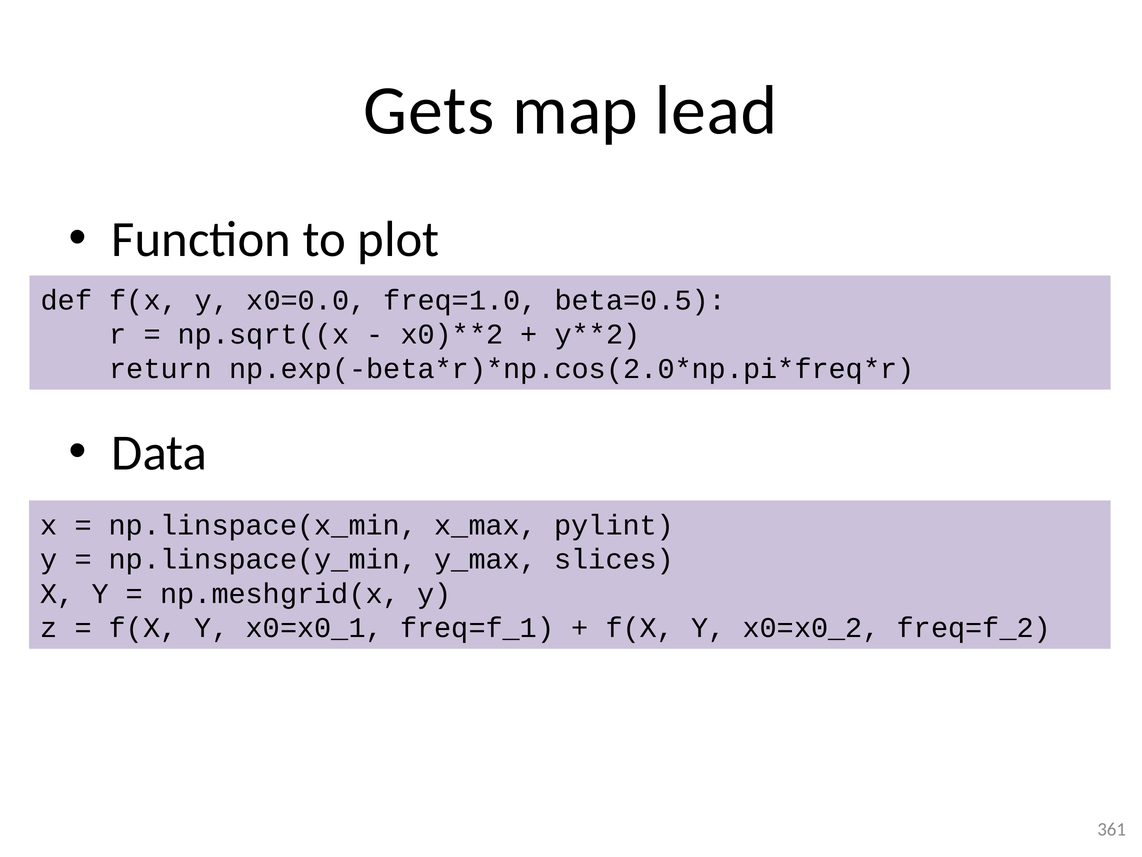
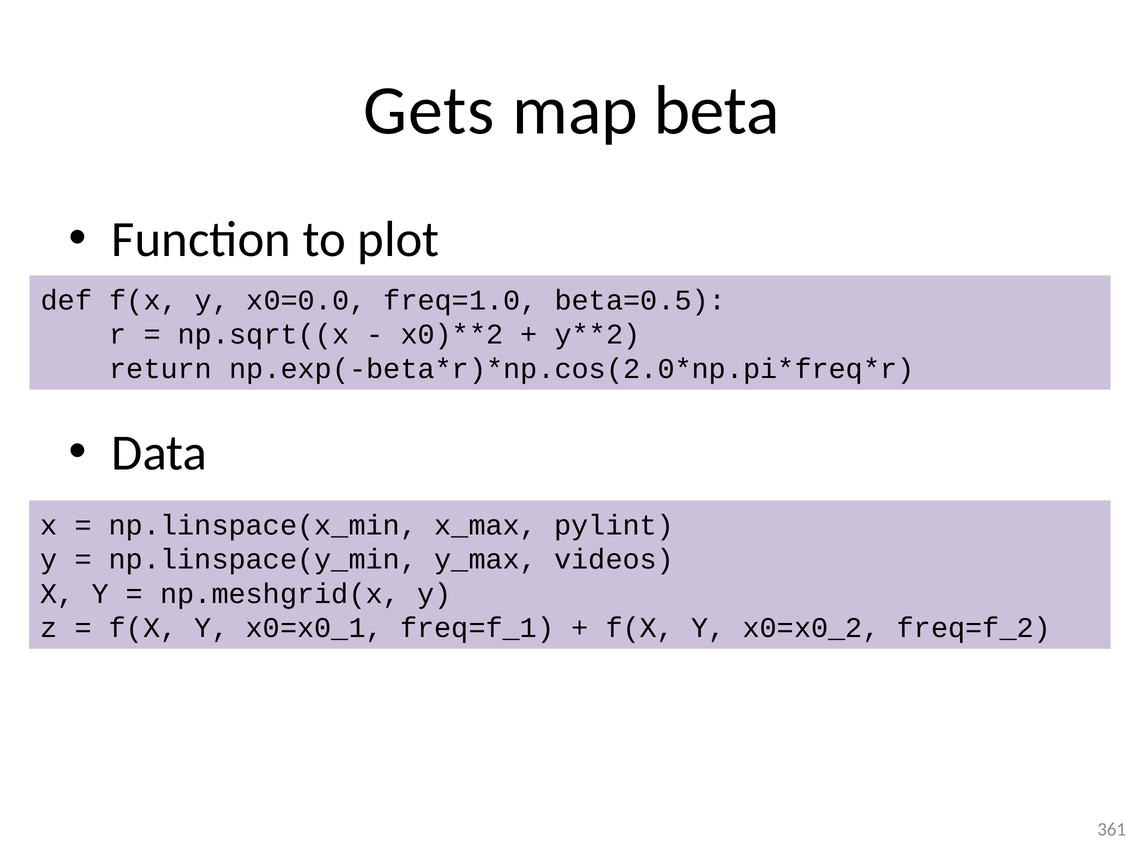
lead: lead -> beta (717, 111)
slices: slices -> videos (614, 559)
